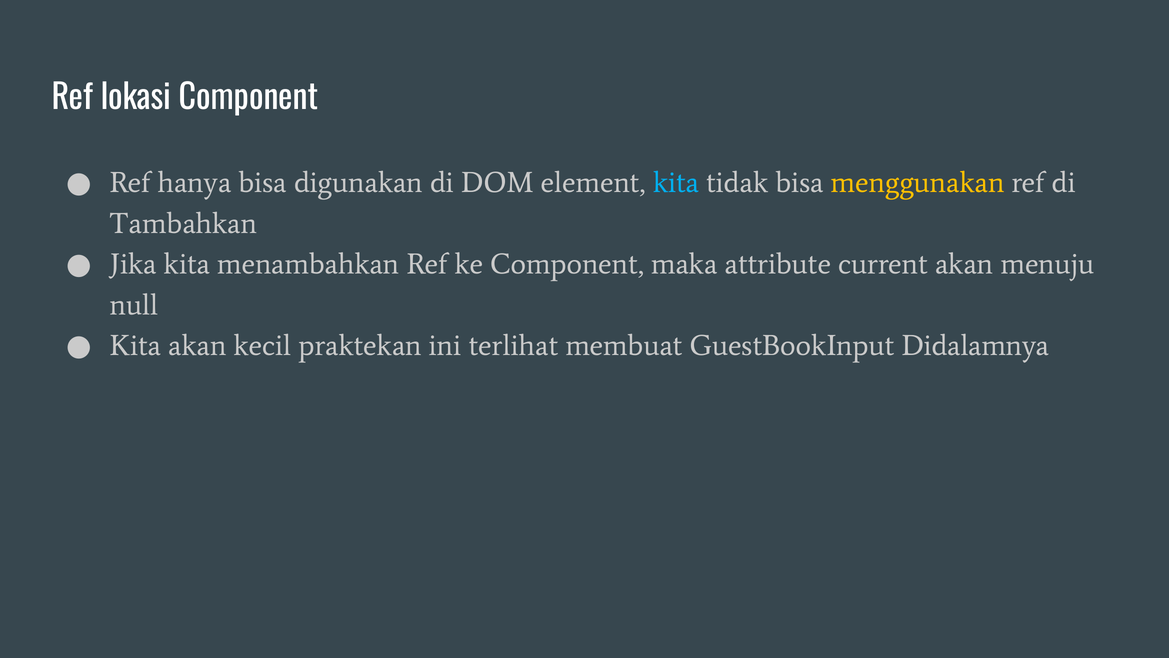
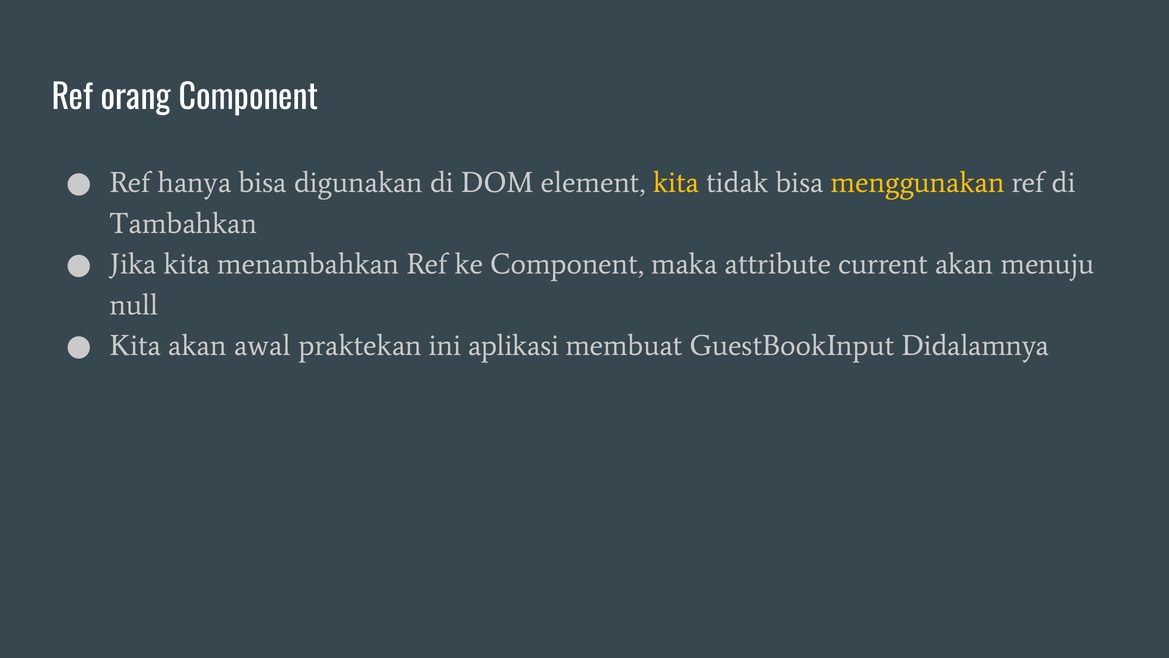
lokasi: lokasi -> orang (136, 98)
kita colour: light blue -> yellow (676, 183)
kecil: kecil -> awal (262, 345)
terlihat: terlihat -> aplikasi (514, 345)
